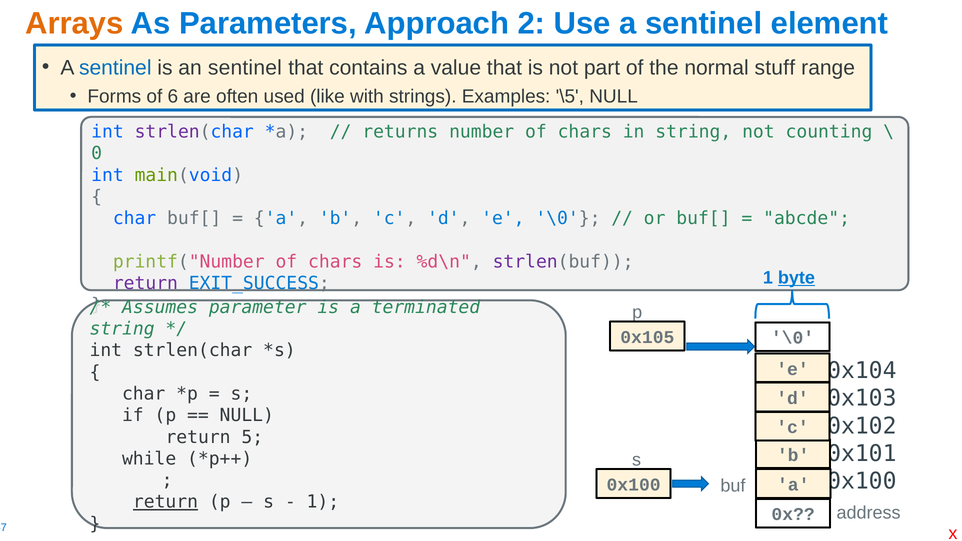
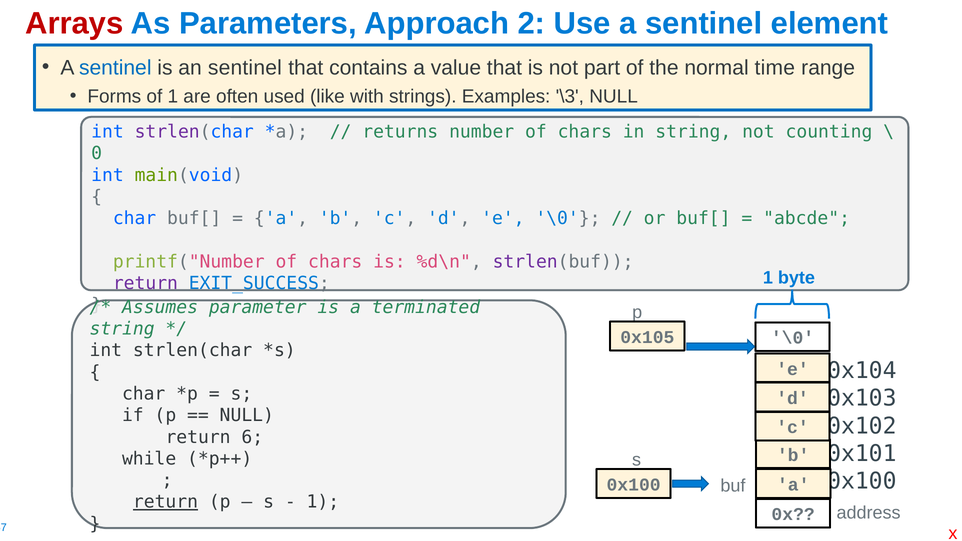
Arrays colour: orange -> red (74, 24)
stuff: stuff -> time (775, 68)
of 6: 6 -> 1 (173, 97)
\5: \5 -> \3 (570, 97)
byte underline: present -> none (796, 278)
5: 5 -> 6 (252, 437)
